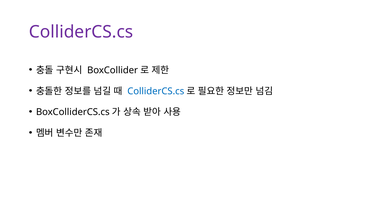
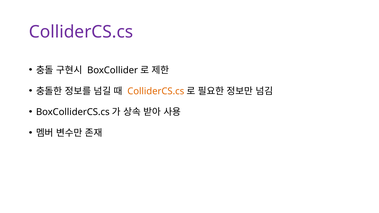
ColliderCS.cs colour: blue -> orange (156, 91)
